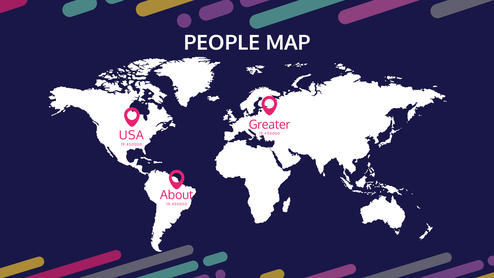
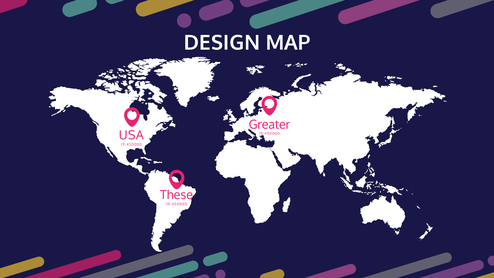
PEOPLE: PEOPLE -> DESIGN (222, 43)
About: About -> These (177, 195)
